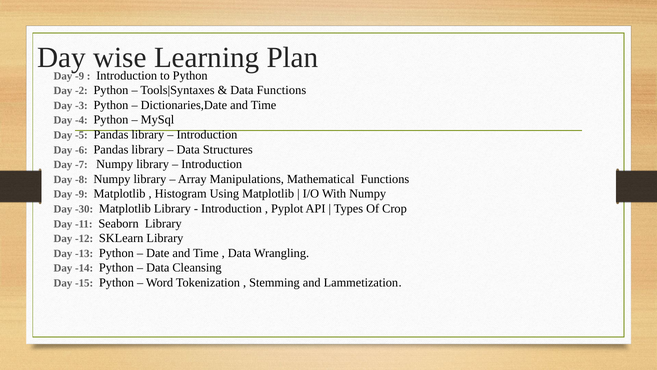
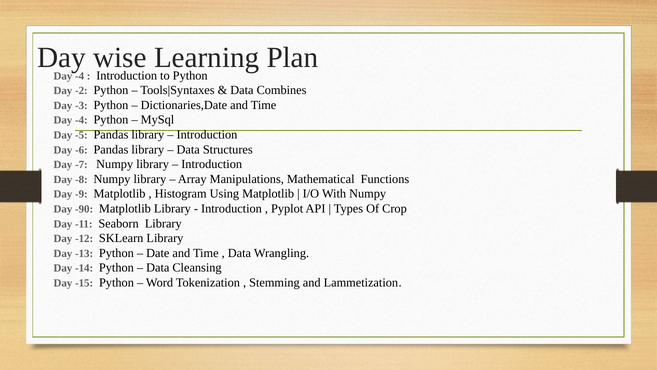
-9: -9 -> -4 (80, 76)
Data Functions: Functions -> Combines (282, 90)
-30: -30 -> -90 (84, 209)
